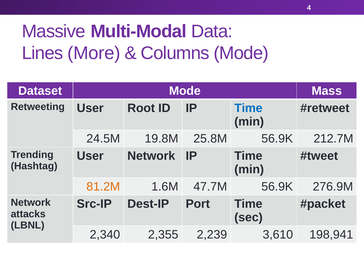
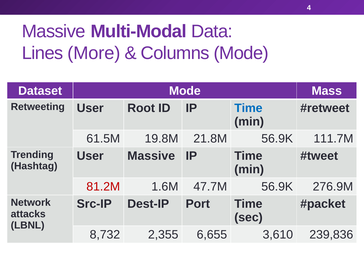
24.5M: 24.5M -> 61.5M (103, 139)
25.8M: 25.8M -> 21.8M (210, 139)
212.7M: 212.7M -> 111.7M (333, 139)
User Network: Network -> Massive (151, 156)
81.2M colour: orange -> red (103, 187)
2,340: 2,340 -> 8,732 (105, 235)
2,239: 2,239 -> 6,655 (212, 235)
198,941: 198,941 -> 239,836 (331, 235)
